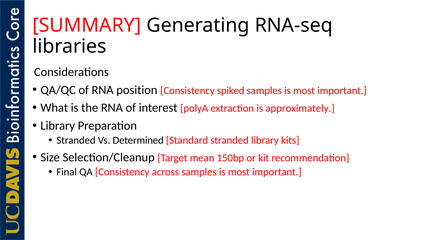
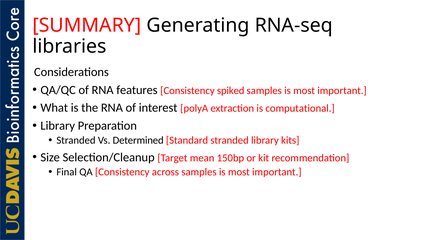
position: position -> features (137, 90)
approximately: approximately -> computational (300, 108)
